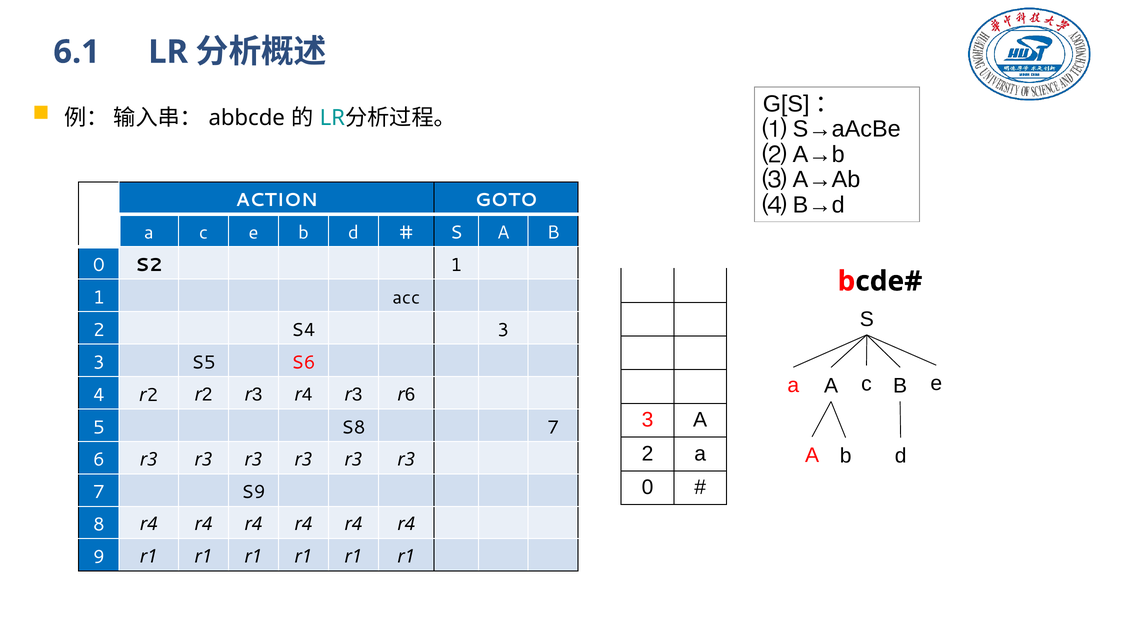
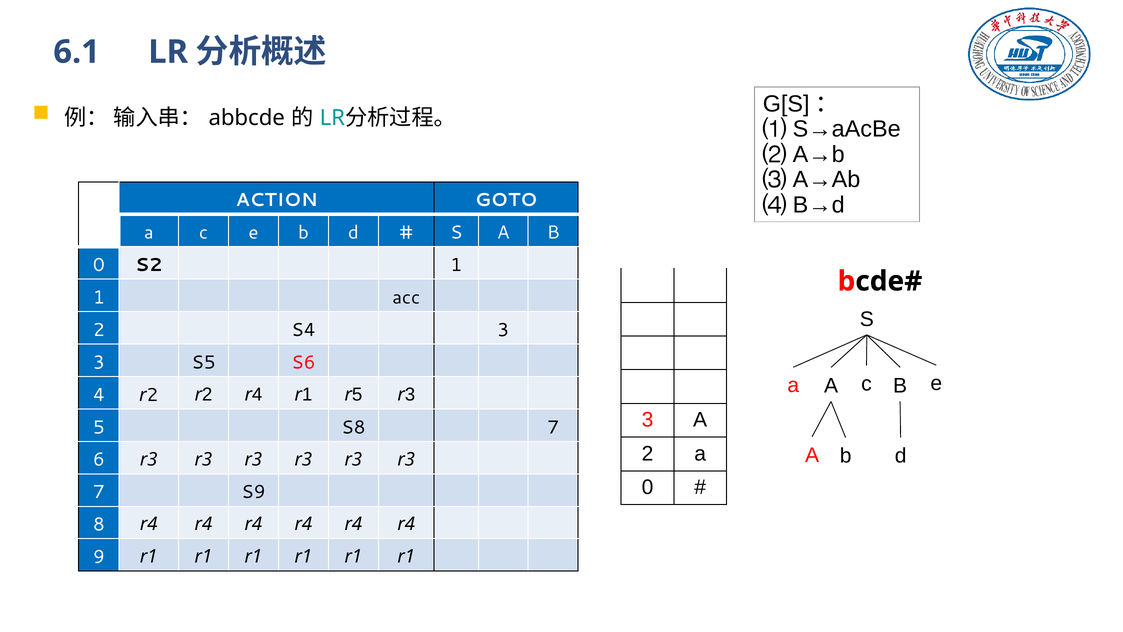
3: 3 -> 4 (257, 394)
4: 4 -> 1 (307, 394)
3: 3 -> 5 (357, 394)
6: 6 -> 3 (410, 394)
